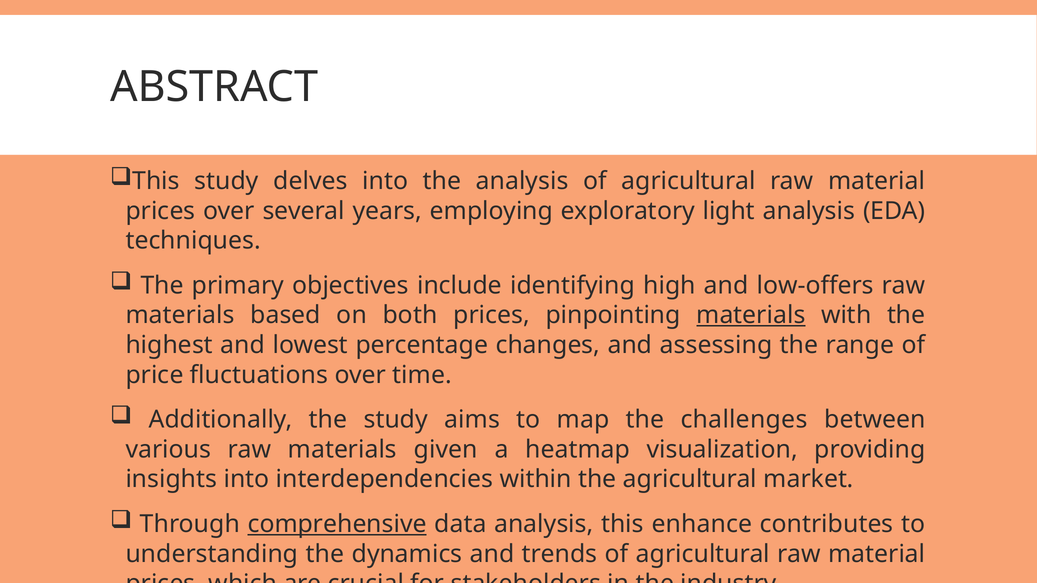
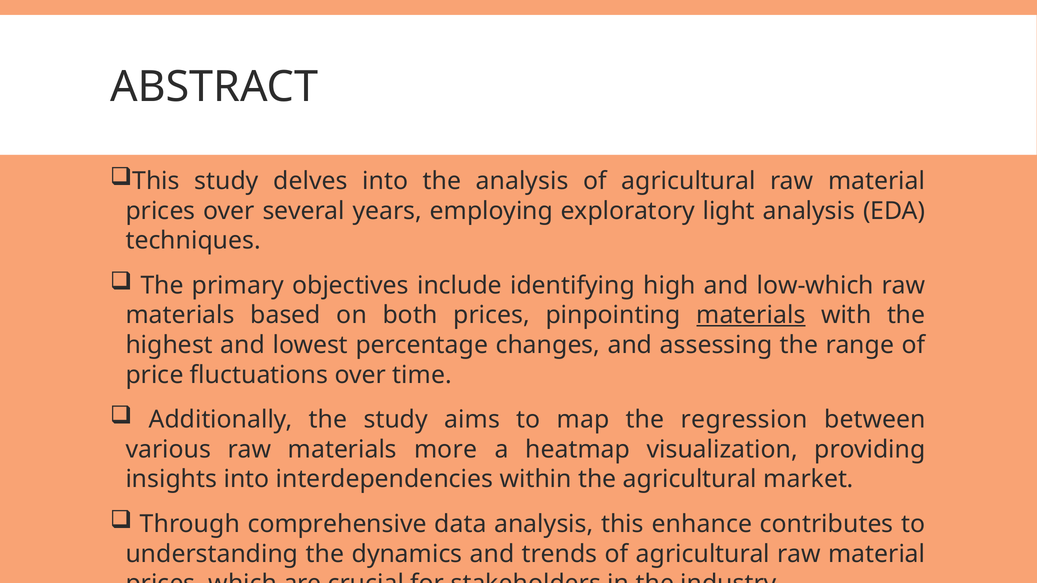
low-offers: low-offers -> low-which (815, 286)
challenges: challenges -> regression (744, 420)
given: given -> more (446, 450)
comprehensive underline: present -> none (337, 524)
